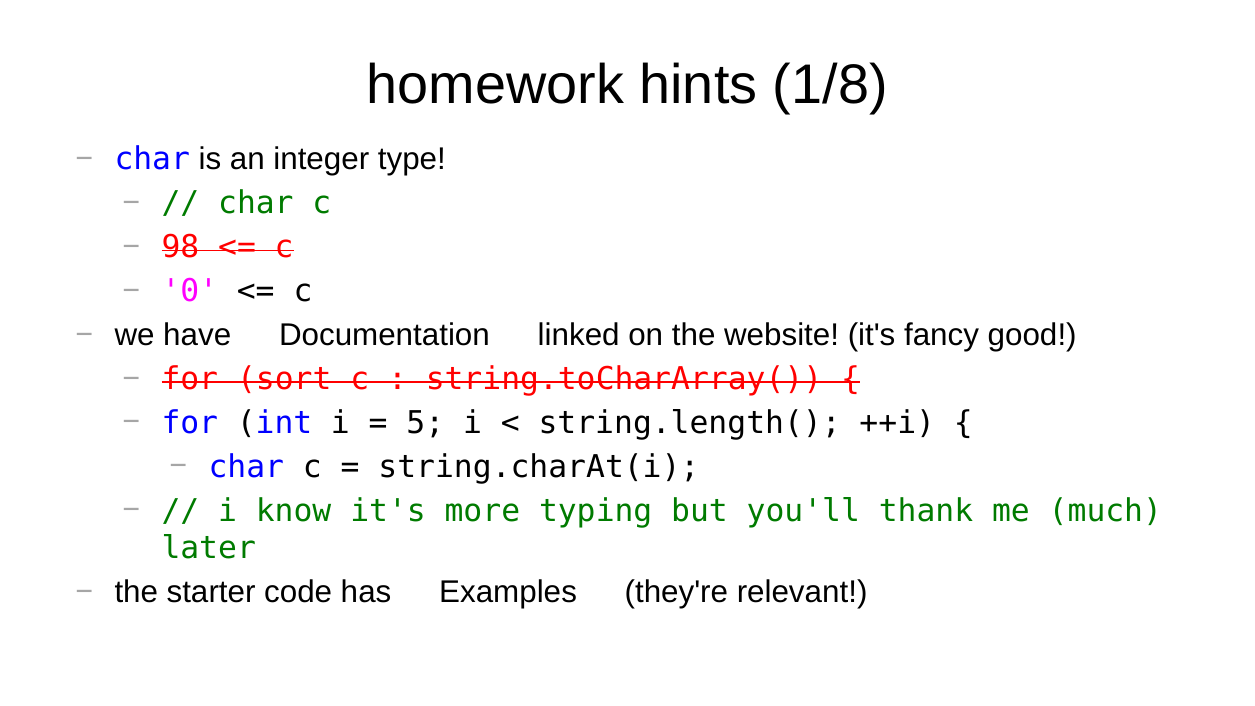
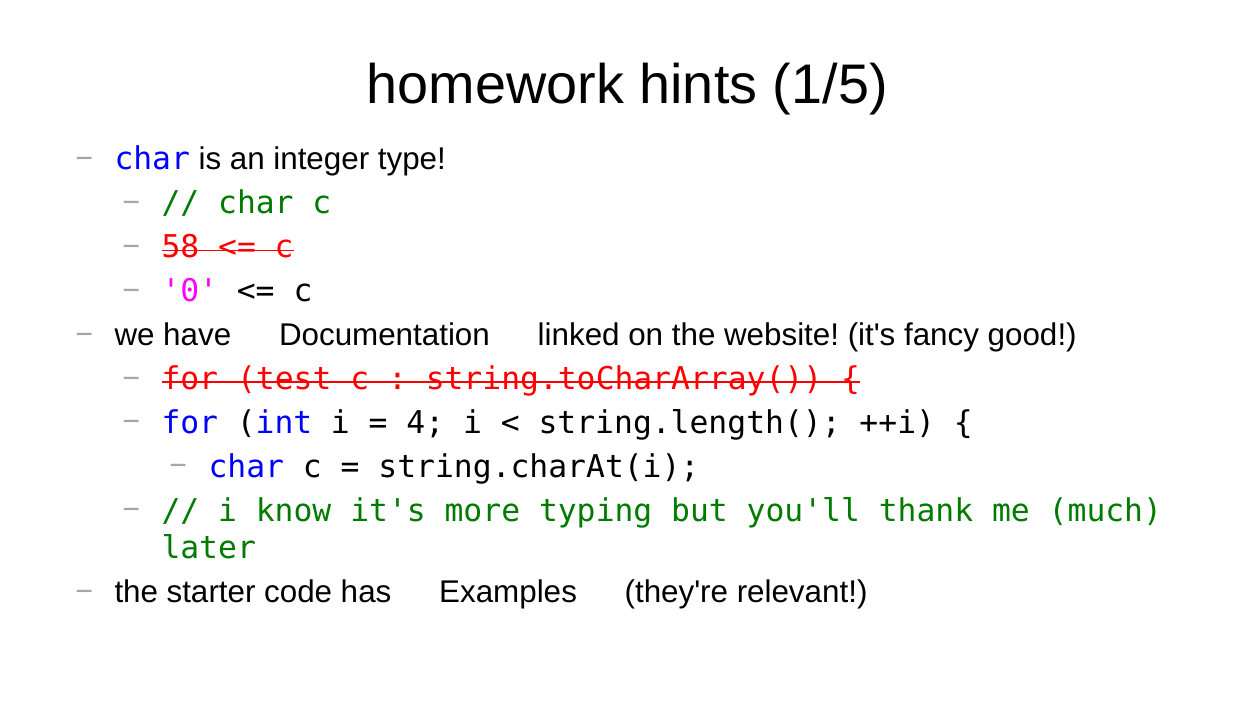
1/8: 1/8 -> 1/5 (830, 85)
98: 98 -> 58 (180, 247)
sort: sort -> test (284, 379)
5: 5 -> 4 (425, 423)
